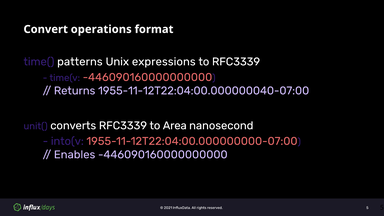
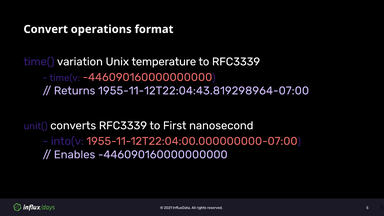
patterns: patterns -> variation (80, 62)
expressions: expressions -> temperature (164, 62)
1955-11-12T22:04:00.000000040-07:00: 1955-11-12T22:04:00.000000040-07:00 -> 1955-11-12T22:04:43.819298964-07:00 (204, 91)
Area: Area -> First (175, 126)
